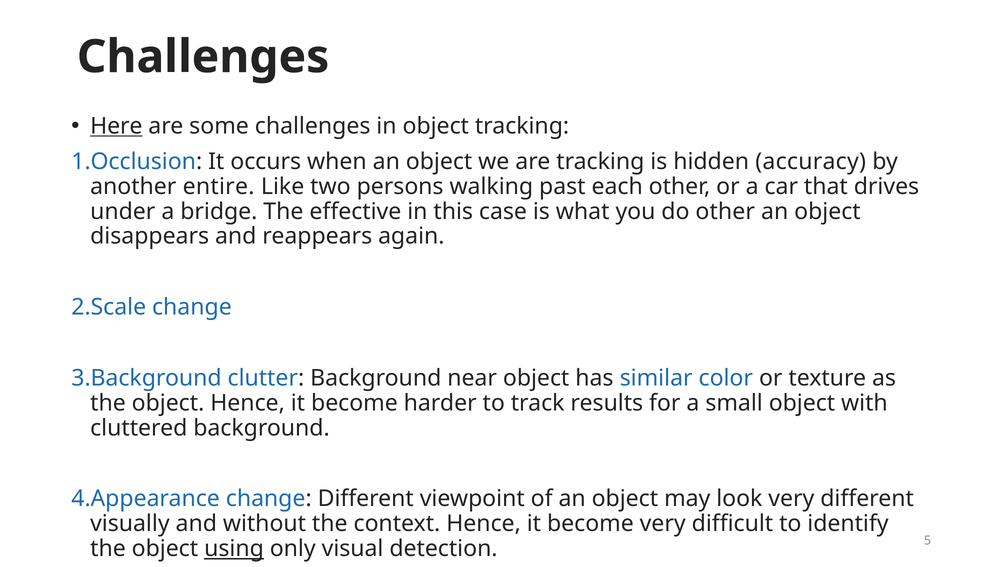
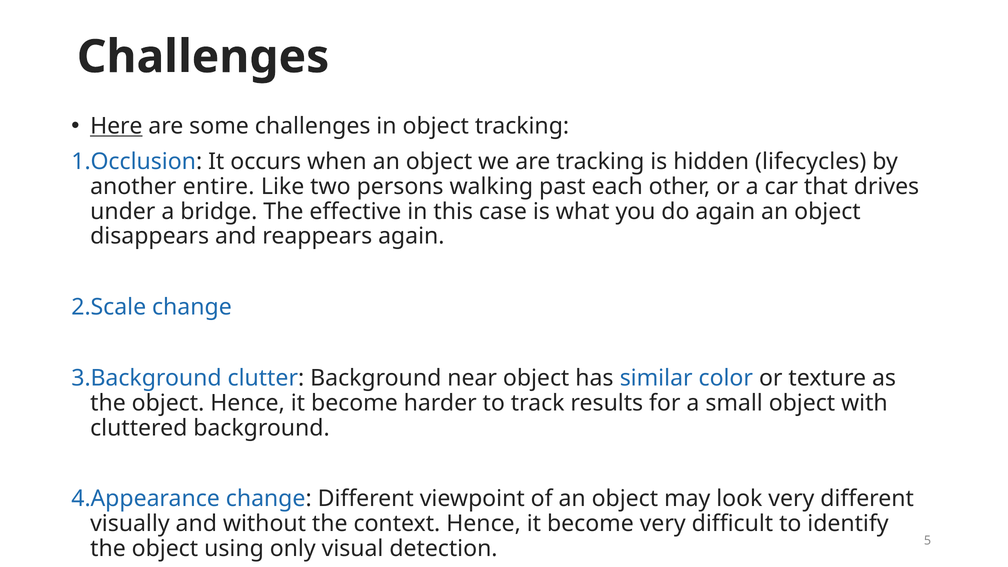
accuracy: accuracy -> lifecycles (811, 162)
do other: other -> again (725, 211)
using underline: present -> none (234, 549)
